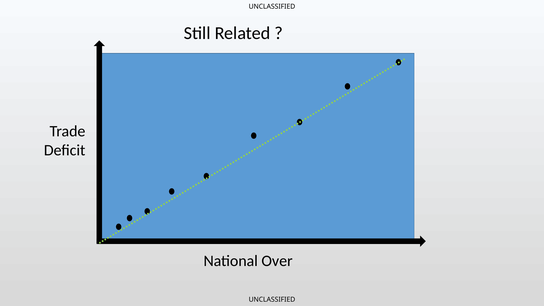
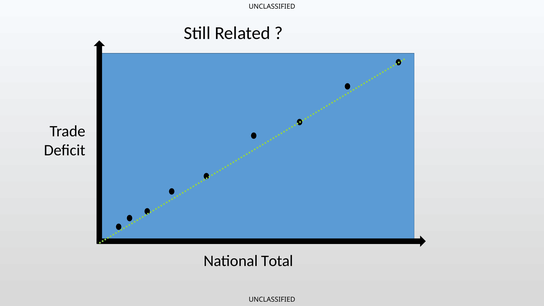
Over: Over -> Total (277, 261)
